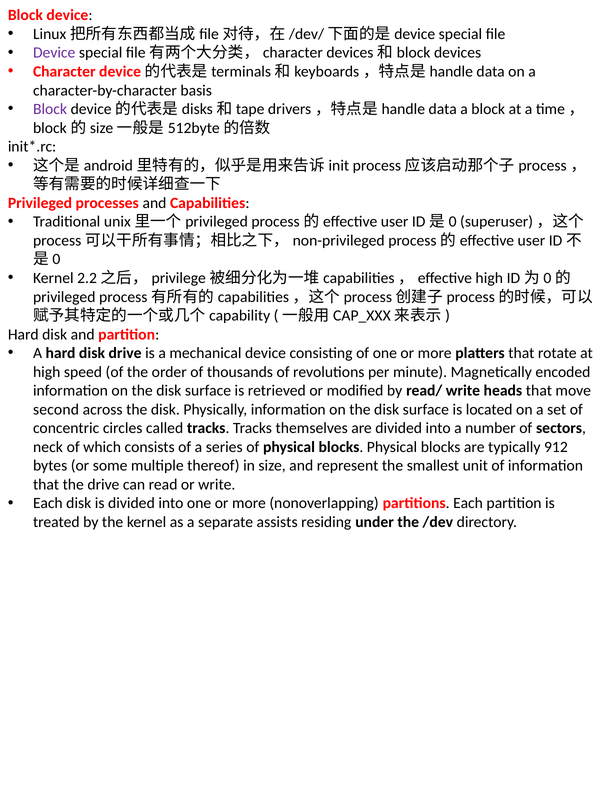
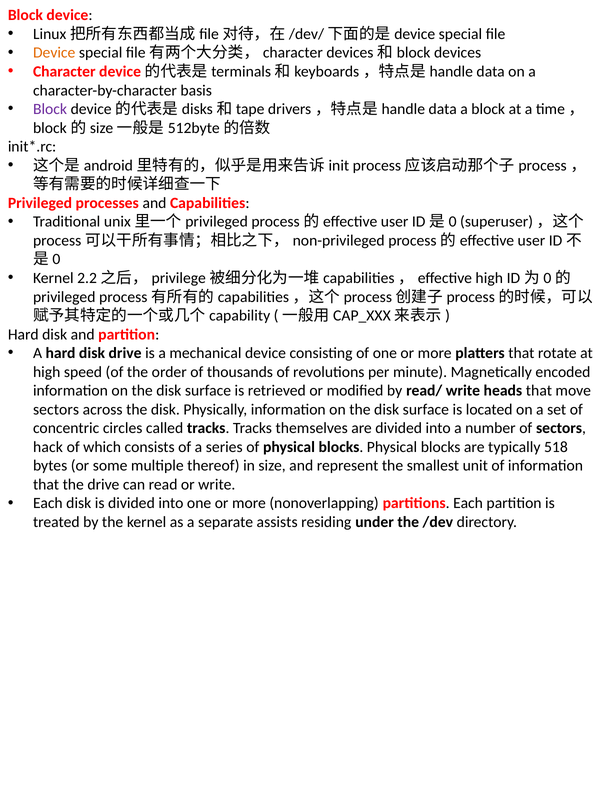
Device colour: purple -> orange (54, 53)
second: second -> sectors (56, 409)
neck: neck -> hack (48, 447)
912: 912 -> 518 (556, 447)
